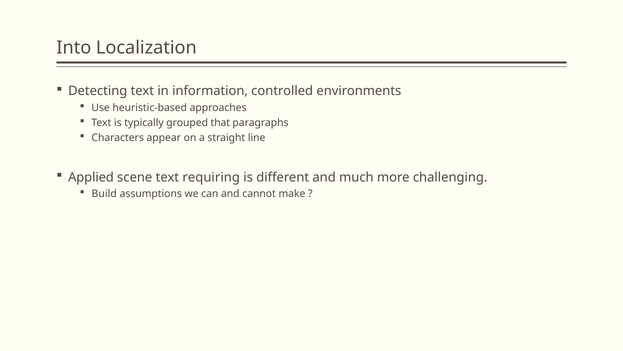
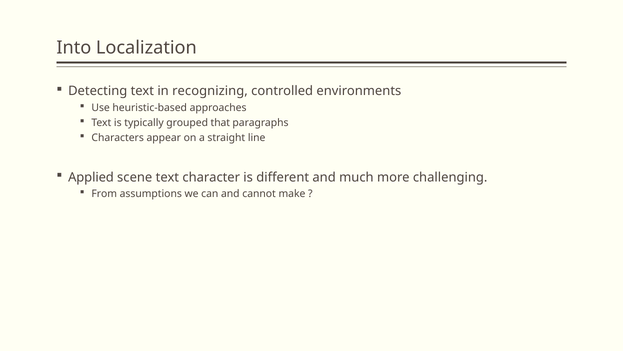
information: information -> recognizing (210, 91)
requiring: requiring -> character (211, 177)
Build: Build -> From (104, 194)
